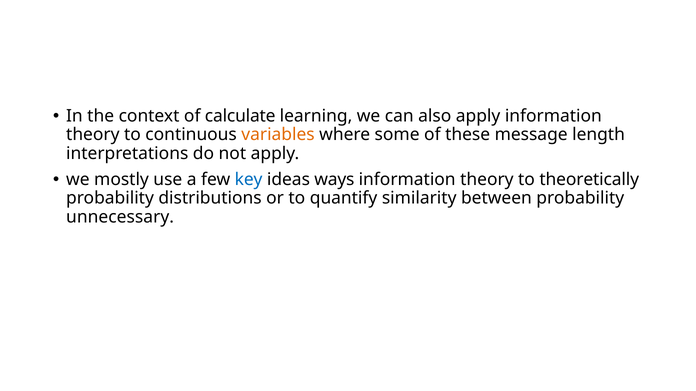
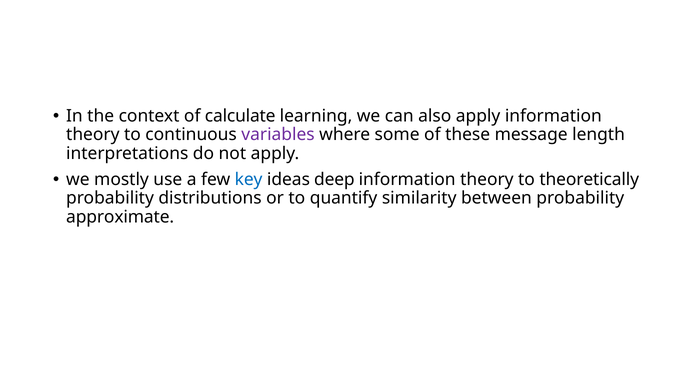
variables colour: orange -> purple (278, 135)
ways: ways -> deep (334, 180)
unnecessary: unnecessary -> approximate (120, 217)
